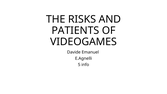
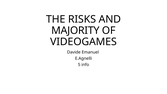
PATIENTS: PATIENTS -> MAJORITY (75, 30)
